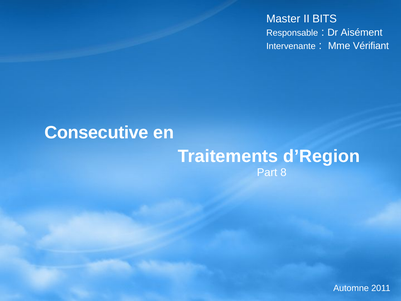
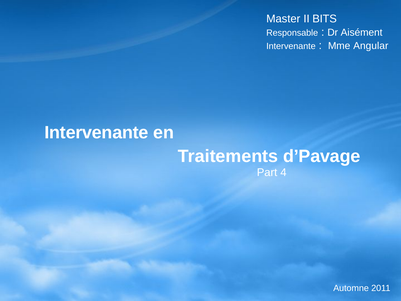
Vérifiant: Vérifiant -> Angular (371, 46)
Consecutive: Consecutive -> Intervenante (96, 133)
d’Region: d’Region -> d’Pavage (322, 156)
8: 8 -> 4 (283, 172)
